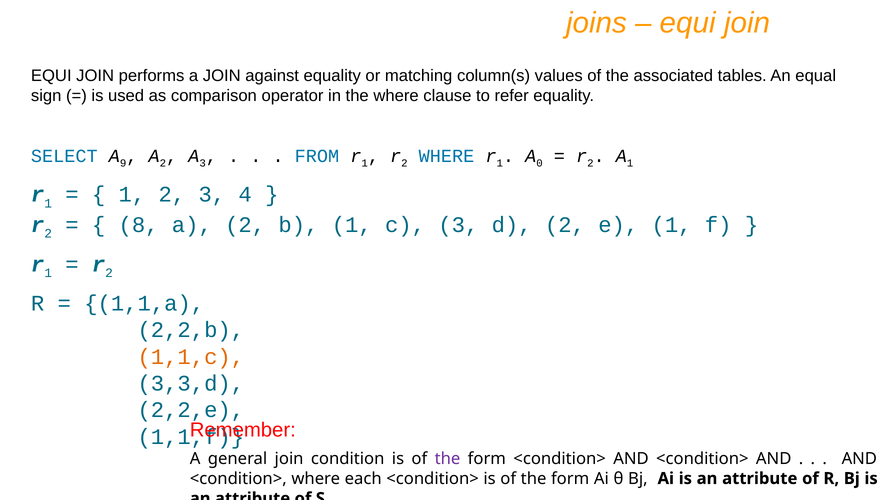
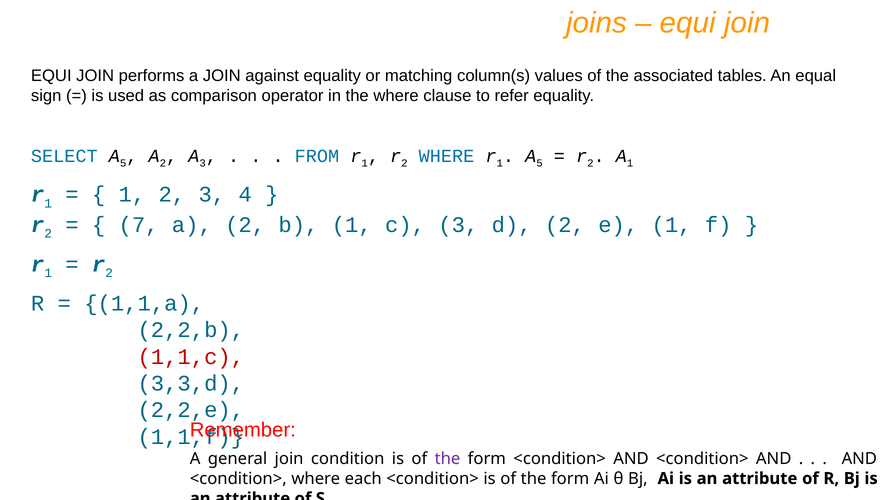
SELECT A 9: 9 -> 5 (123, 163)
0: 0 -> 5 (540, 163)
8: 8 -> 7 (139, 225)
1,1,c colour: orange -> red (191, 356)
